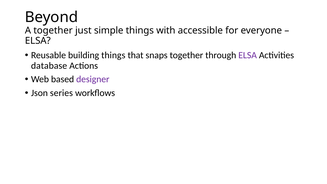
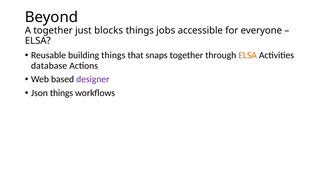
simple: simple -> blocks (109, 30)
with: with -> jobs (166, 30)
ELSA colour: purple -> orange (248, 55)
Json series: series -> things (62, 93)
